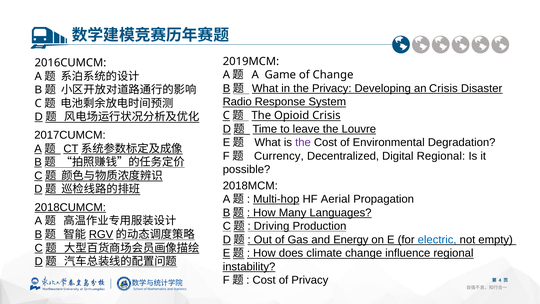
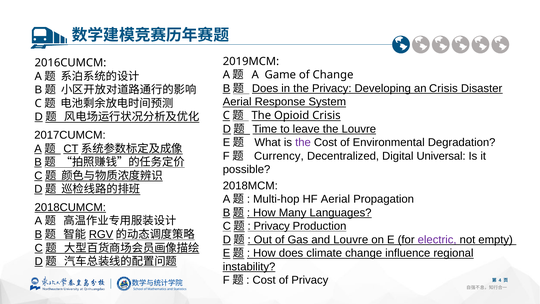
What: What -> Does (265, 88)
Radio: Radio -> Aerial (237, 102)
Digital Regional: Regional -> Universal (441, 156)
Multi-hop underline: present -> none (276, 199)
Driving: Driving -> Privacy (272, 226)
and Energy: Energy -> Louvre (351, 240)
electric colour: blue -> purple (437, 240)
